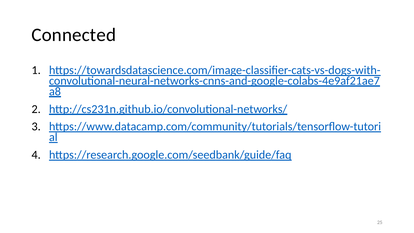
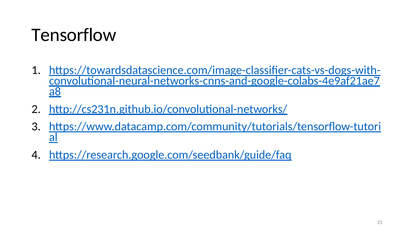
Connected: Connected -> Tensorflow (74, 35)
